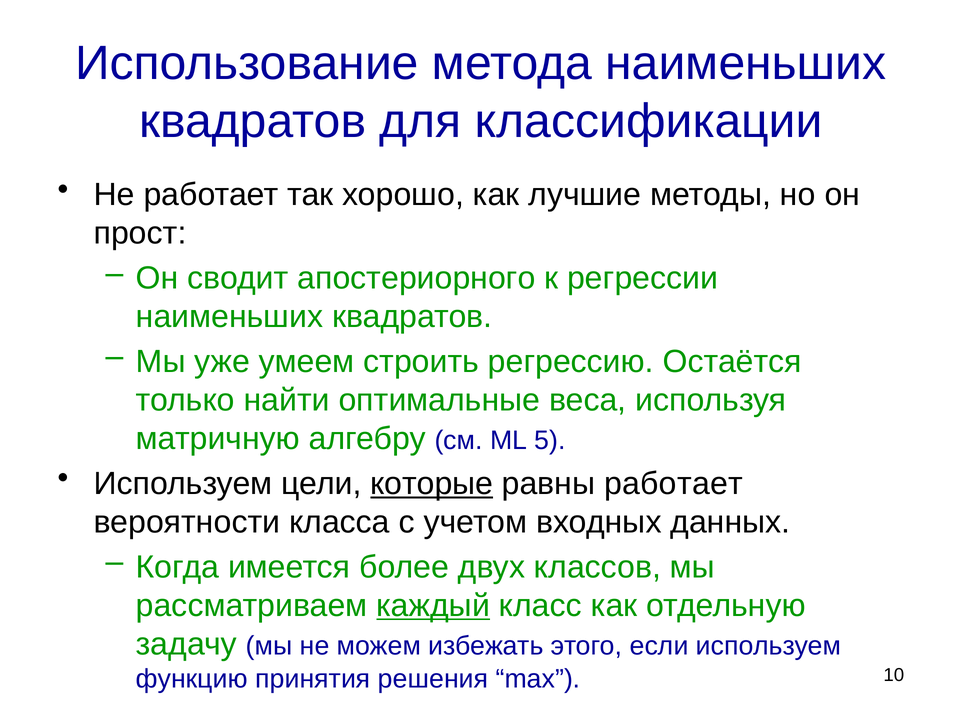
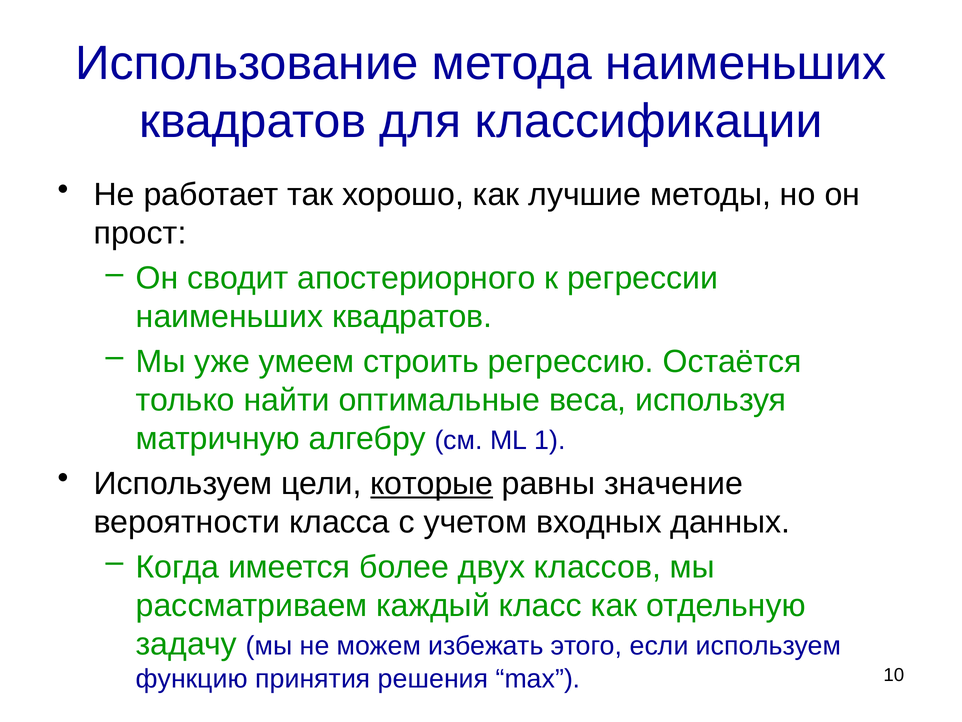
5: 5 -> 1 (550, 440)
равны работает: работает -> значение (674, 483)
каждый underline: present -> none (433, 605)
